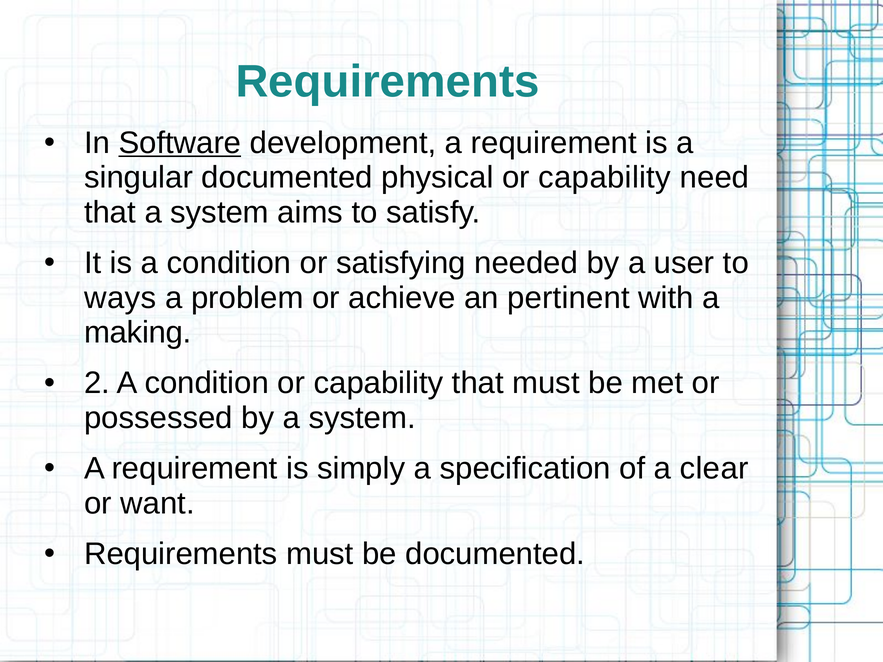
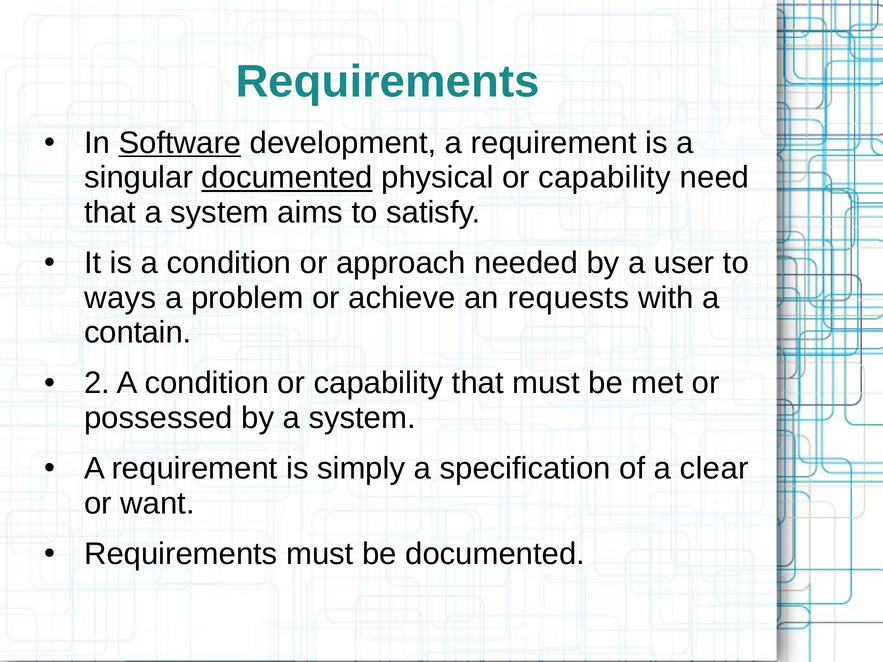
documented underline: none -> present (287, 178)
satisfying: satisfying -> approach (401, 263)
pertinent: pertinent -> requests (568, 298)
making: making -> contain (138, 333)
